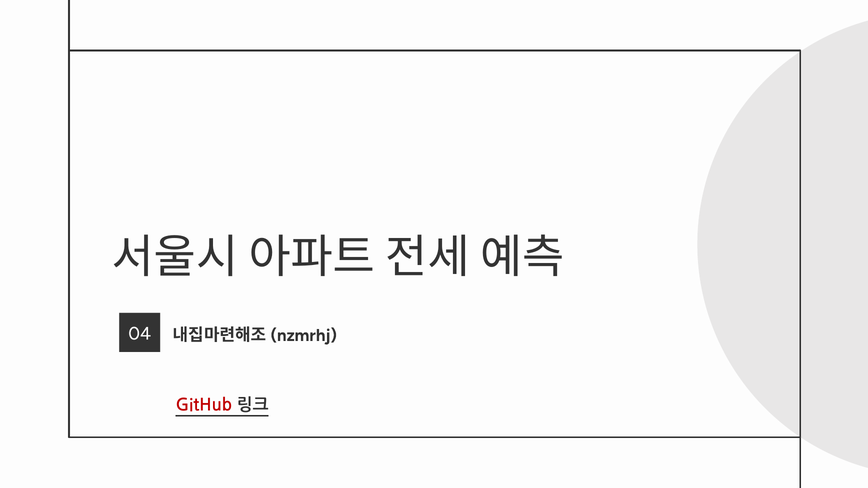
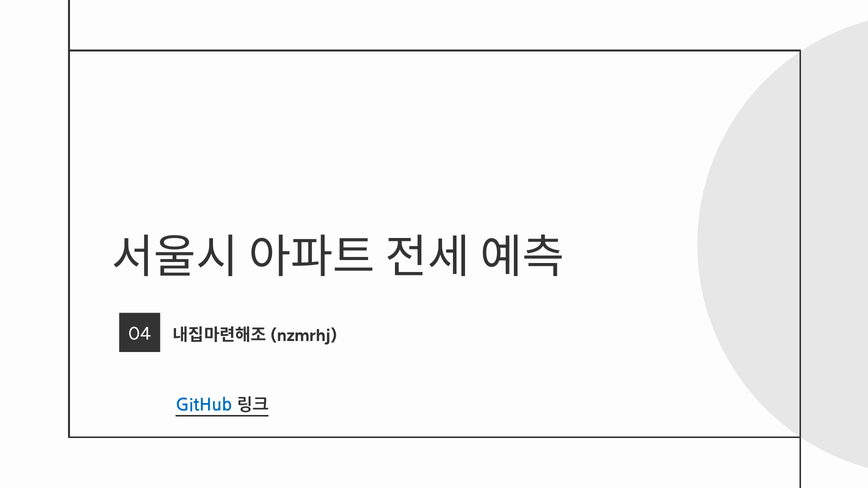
GitHub colour: red -> blue (204, 405)
